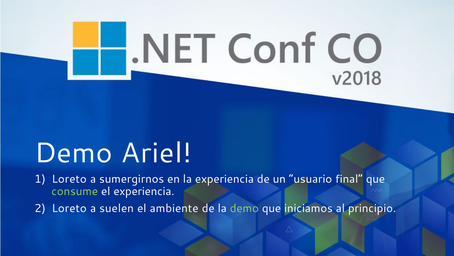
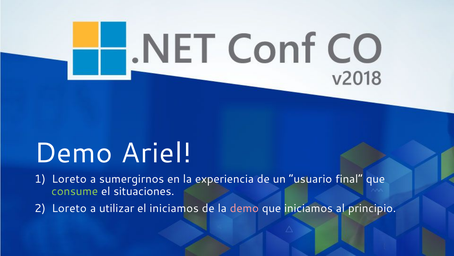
el experiencia: experiencia -> situaciones (144, 191)
suelen: suelen -> utilizar (117, 208)
el ambiente: ambiente -> iniciamos (174, 208)
demo colour: light green -> pink (244, 208)
